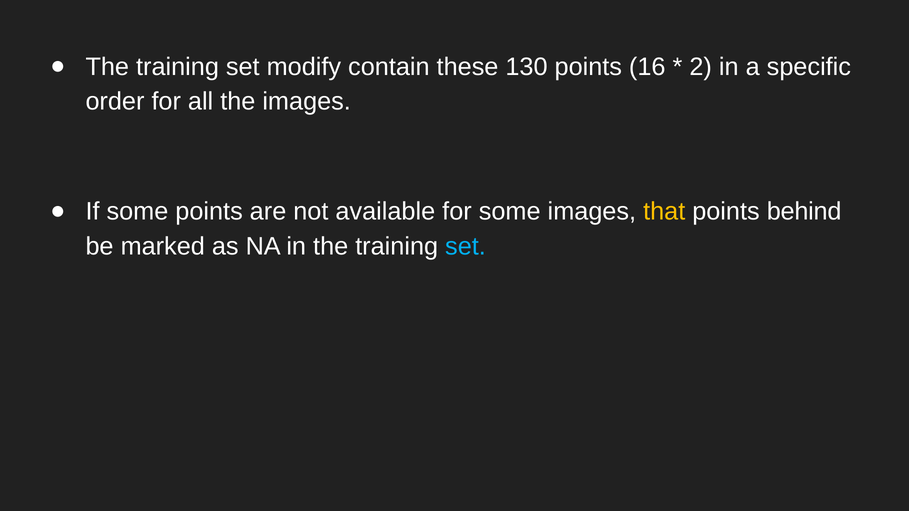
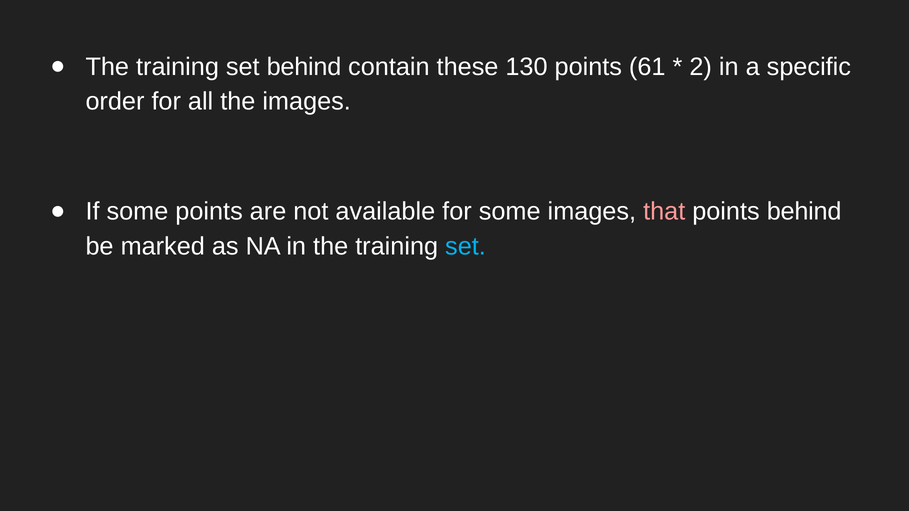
set modify: modify -> behind (304, 67)
16: 16 -> 61 (647, 67)
that colour: yellow -> pink (664, 212)
